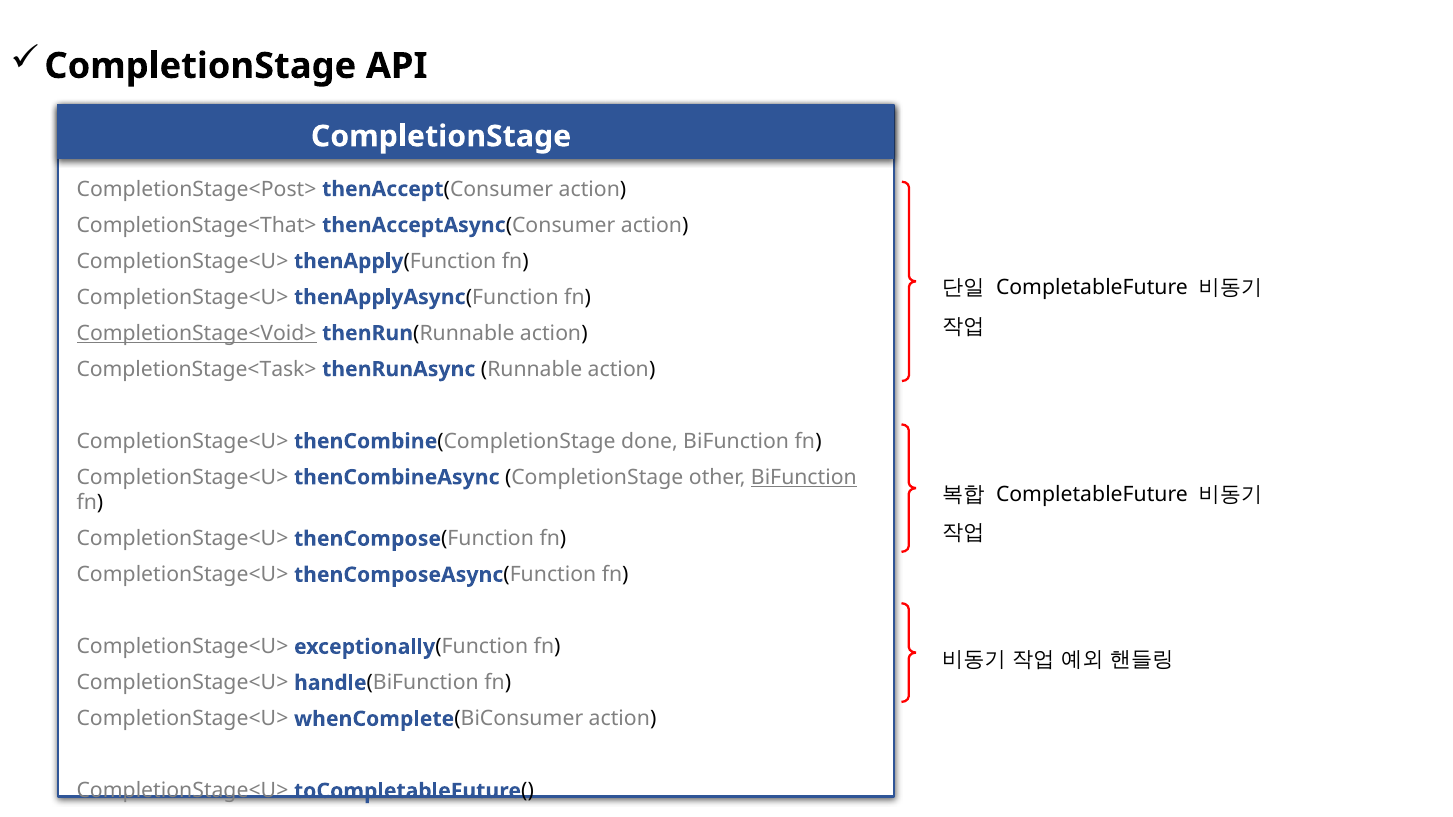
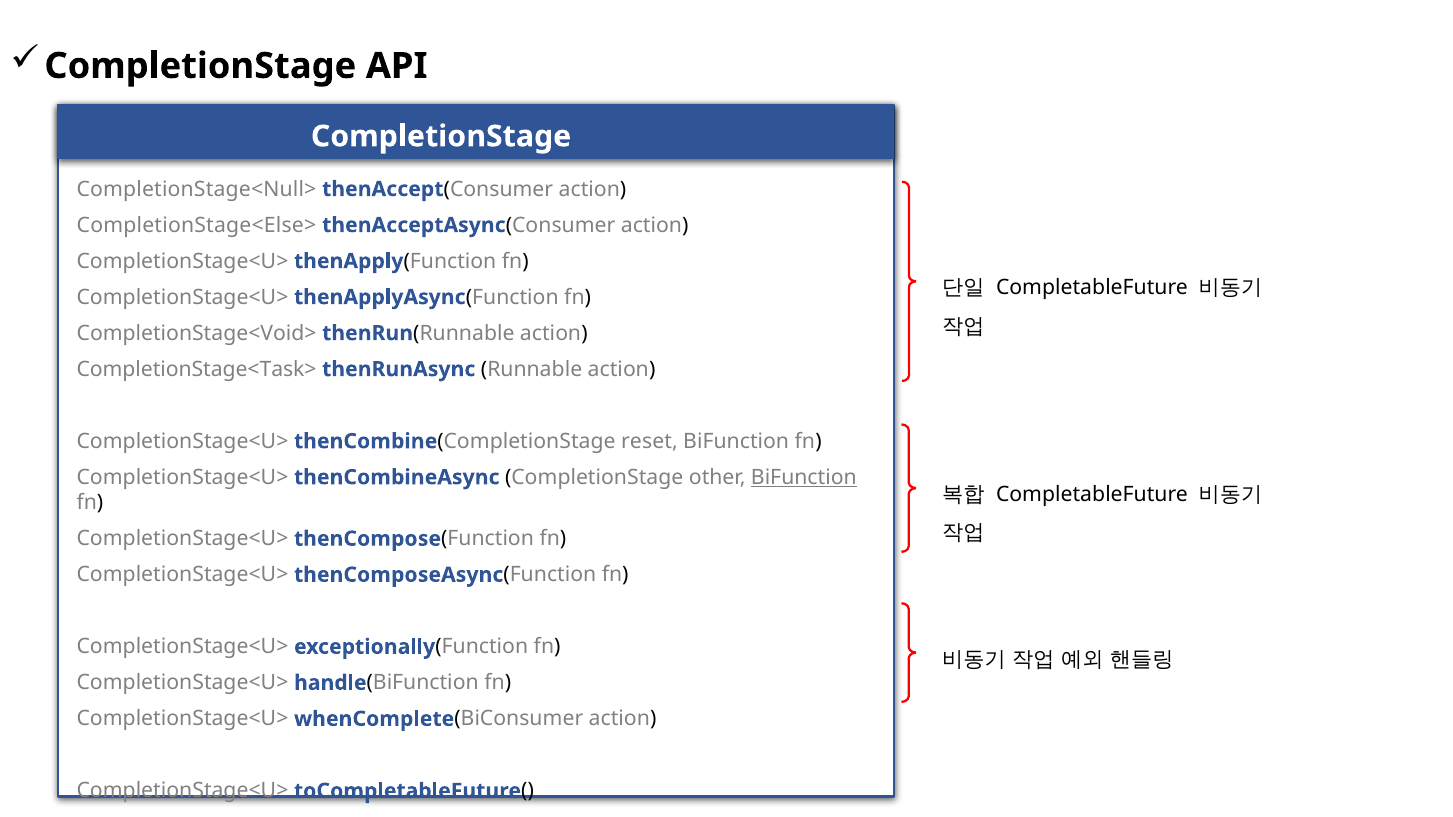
CompletionStage<Post>: CompletionStage<Post> -> CompletionStage<Null> (196, 189)
CompletionStage<That>: CompletionStage<That> -> CompletionStage<Else> (196, 225)
CompletionStage<Void> underline: present -> none (197, 333)
done: done -> reset (649, 441)
